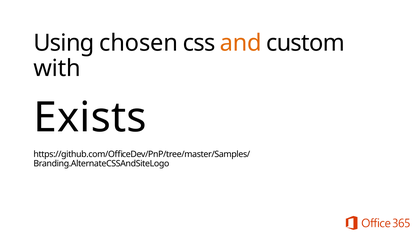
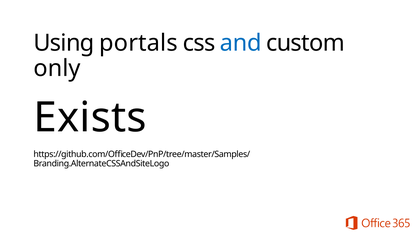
chosen: chosen -> portals (139, 43)
and colour: orange -> blue (241, 43)
with: with -> only (57, 68)
